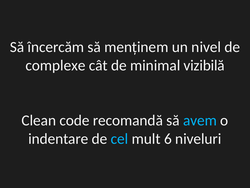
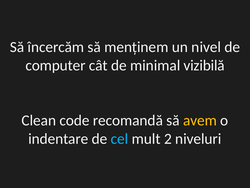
complexe: complexe -> computer (55, 65)
avem colour: light blue -> yellow (200, 120)
6: 6 -> 2 (168, 139)
